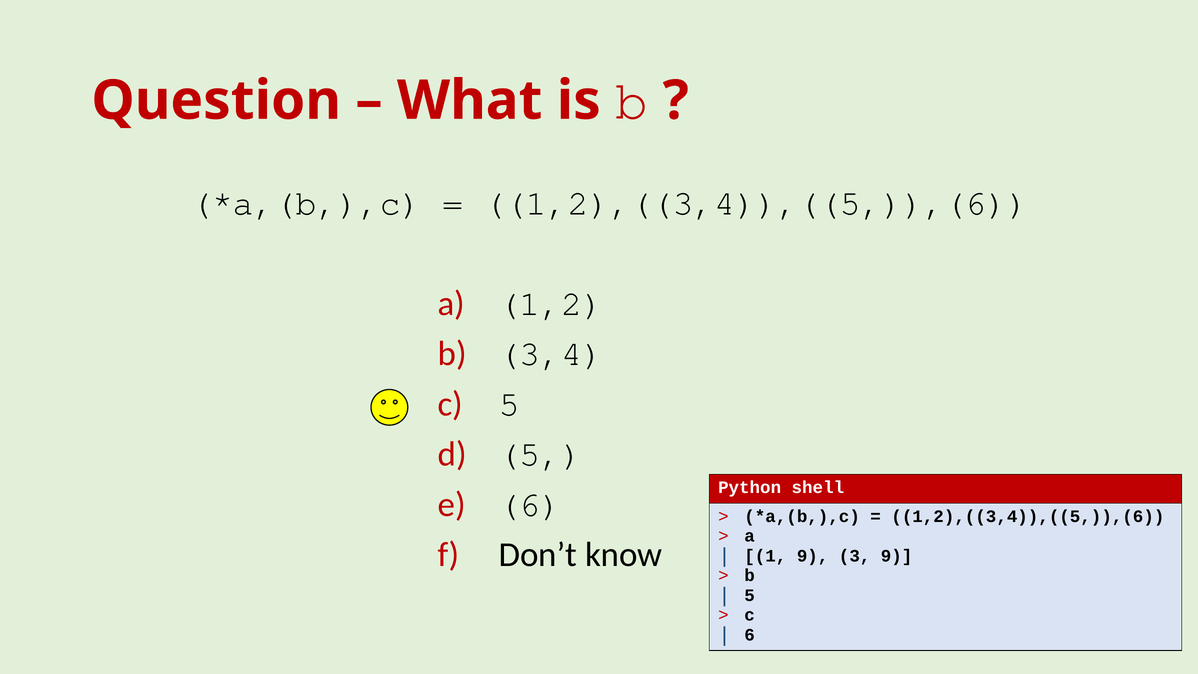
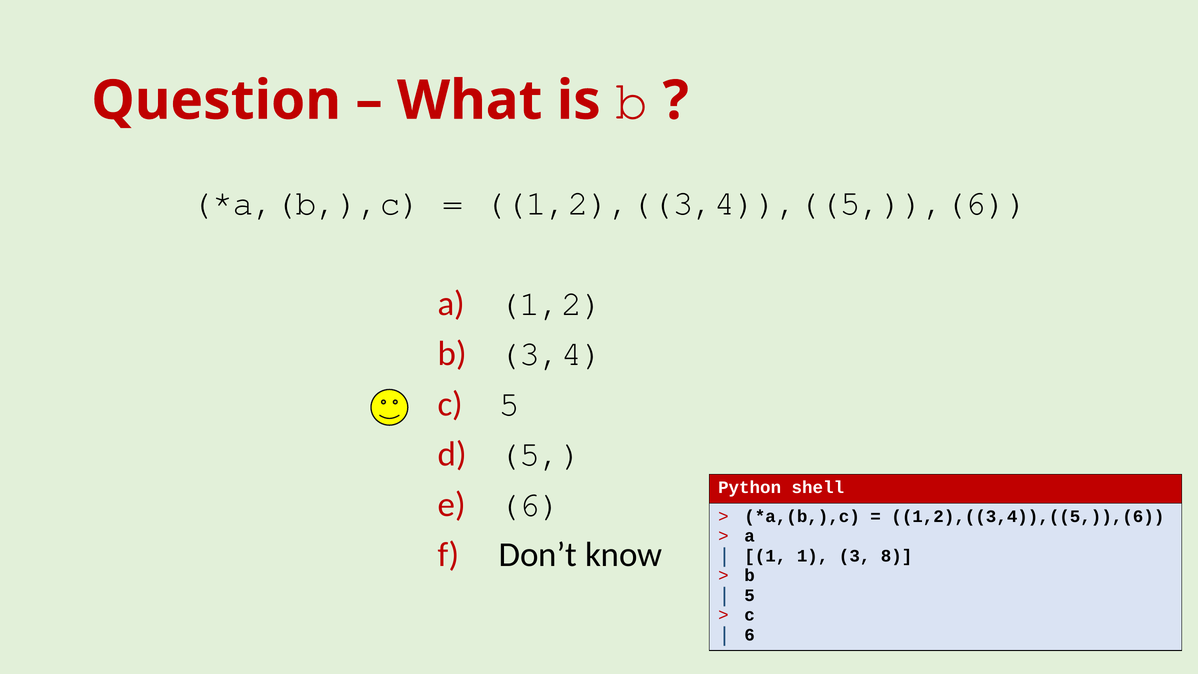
1 9: 9 -> 1 (813, 556)
3 9: 9 -> 8 (897, 556)
